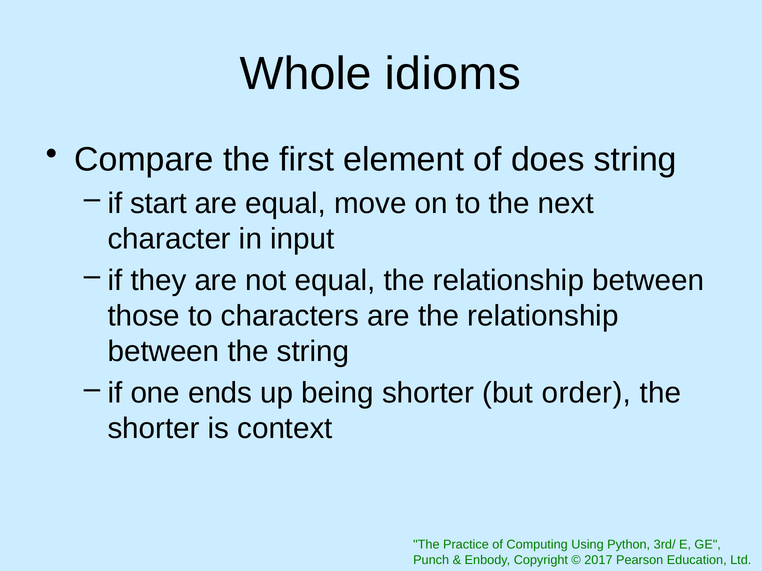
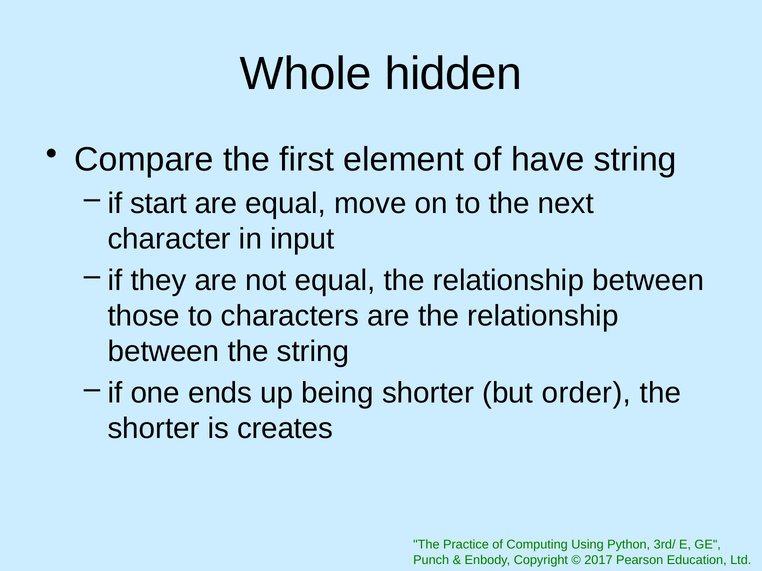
idioms: idioms -> hidden (453, 74)
does: does -> have (548, 160)
context: context -> creates (285, 429)
